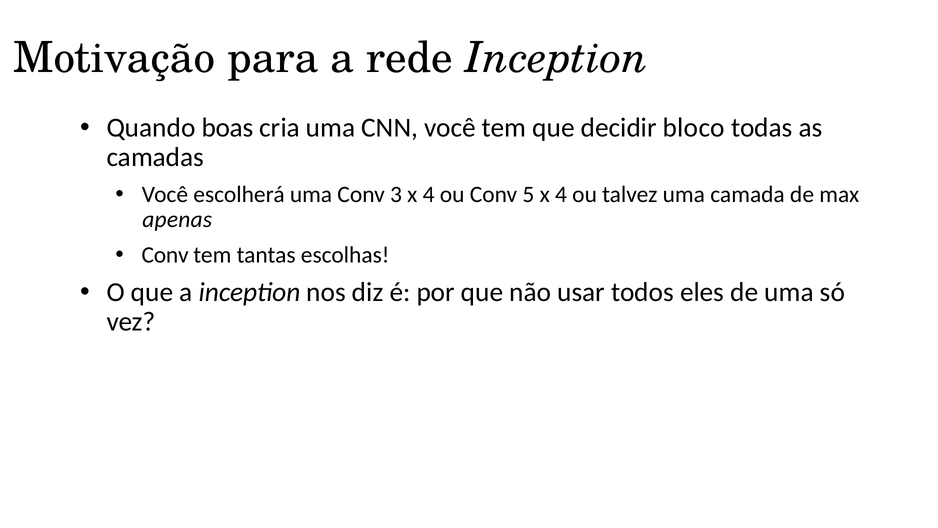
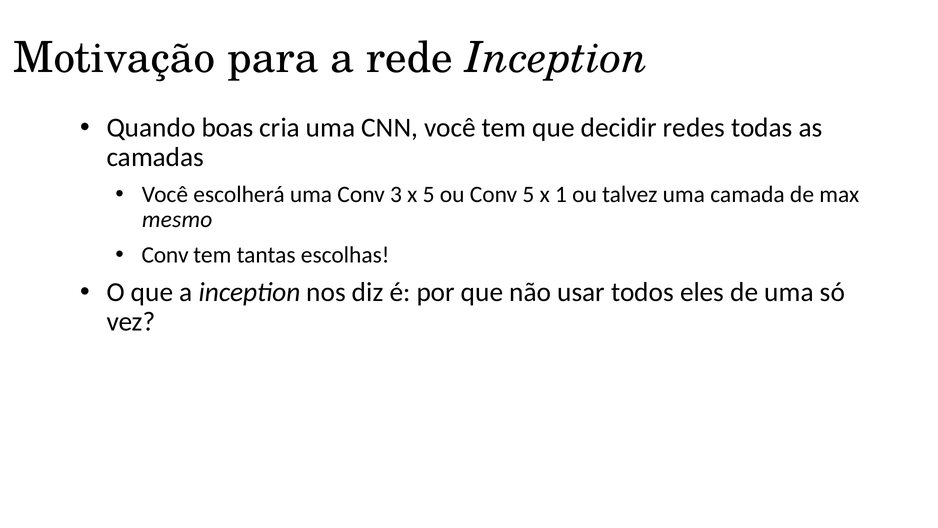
bloco: bloco -> redes (694, 127)
3 x 4: 4 -> 5 (429, 194)
5 x 4: 4 -> 1 (561, 194)
apenas: apenas -> mesmo (177, 220)
